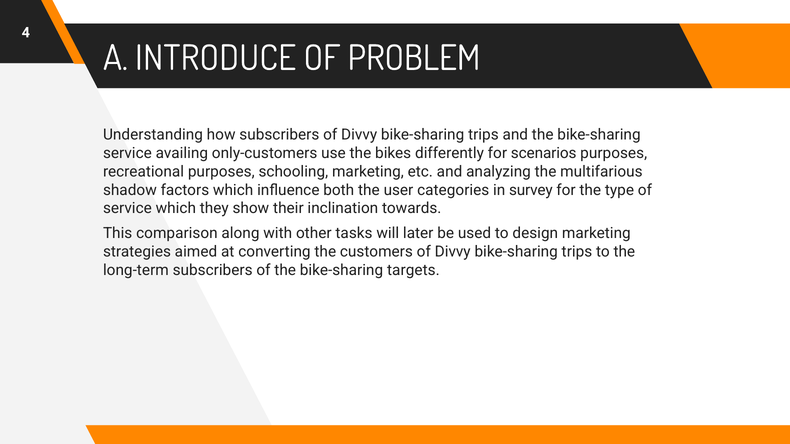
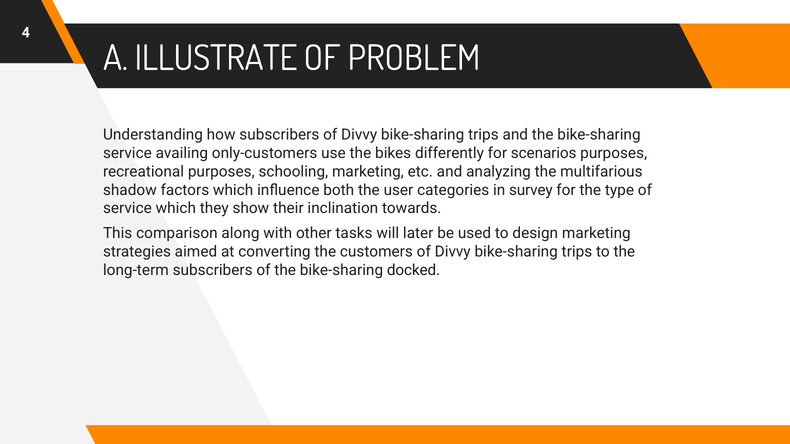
INTRODUCE: INTRODUCE -> ILLUSTRATE (216, 58)
targets: targets -> docked (414, 270)
